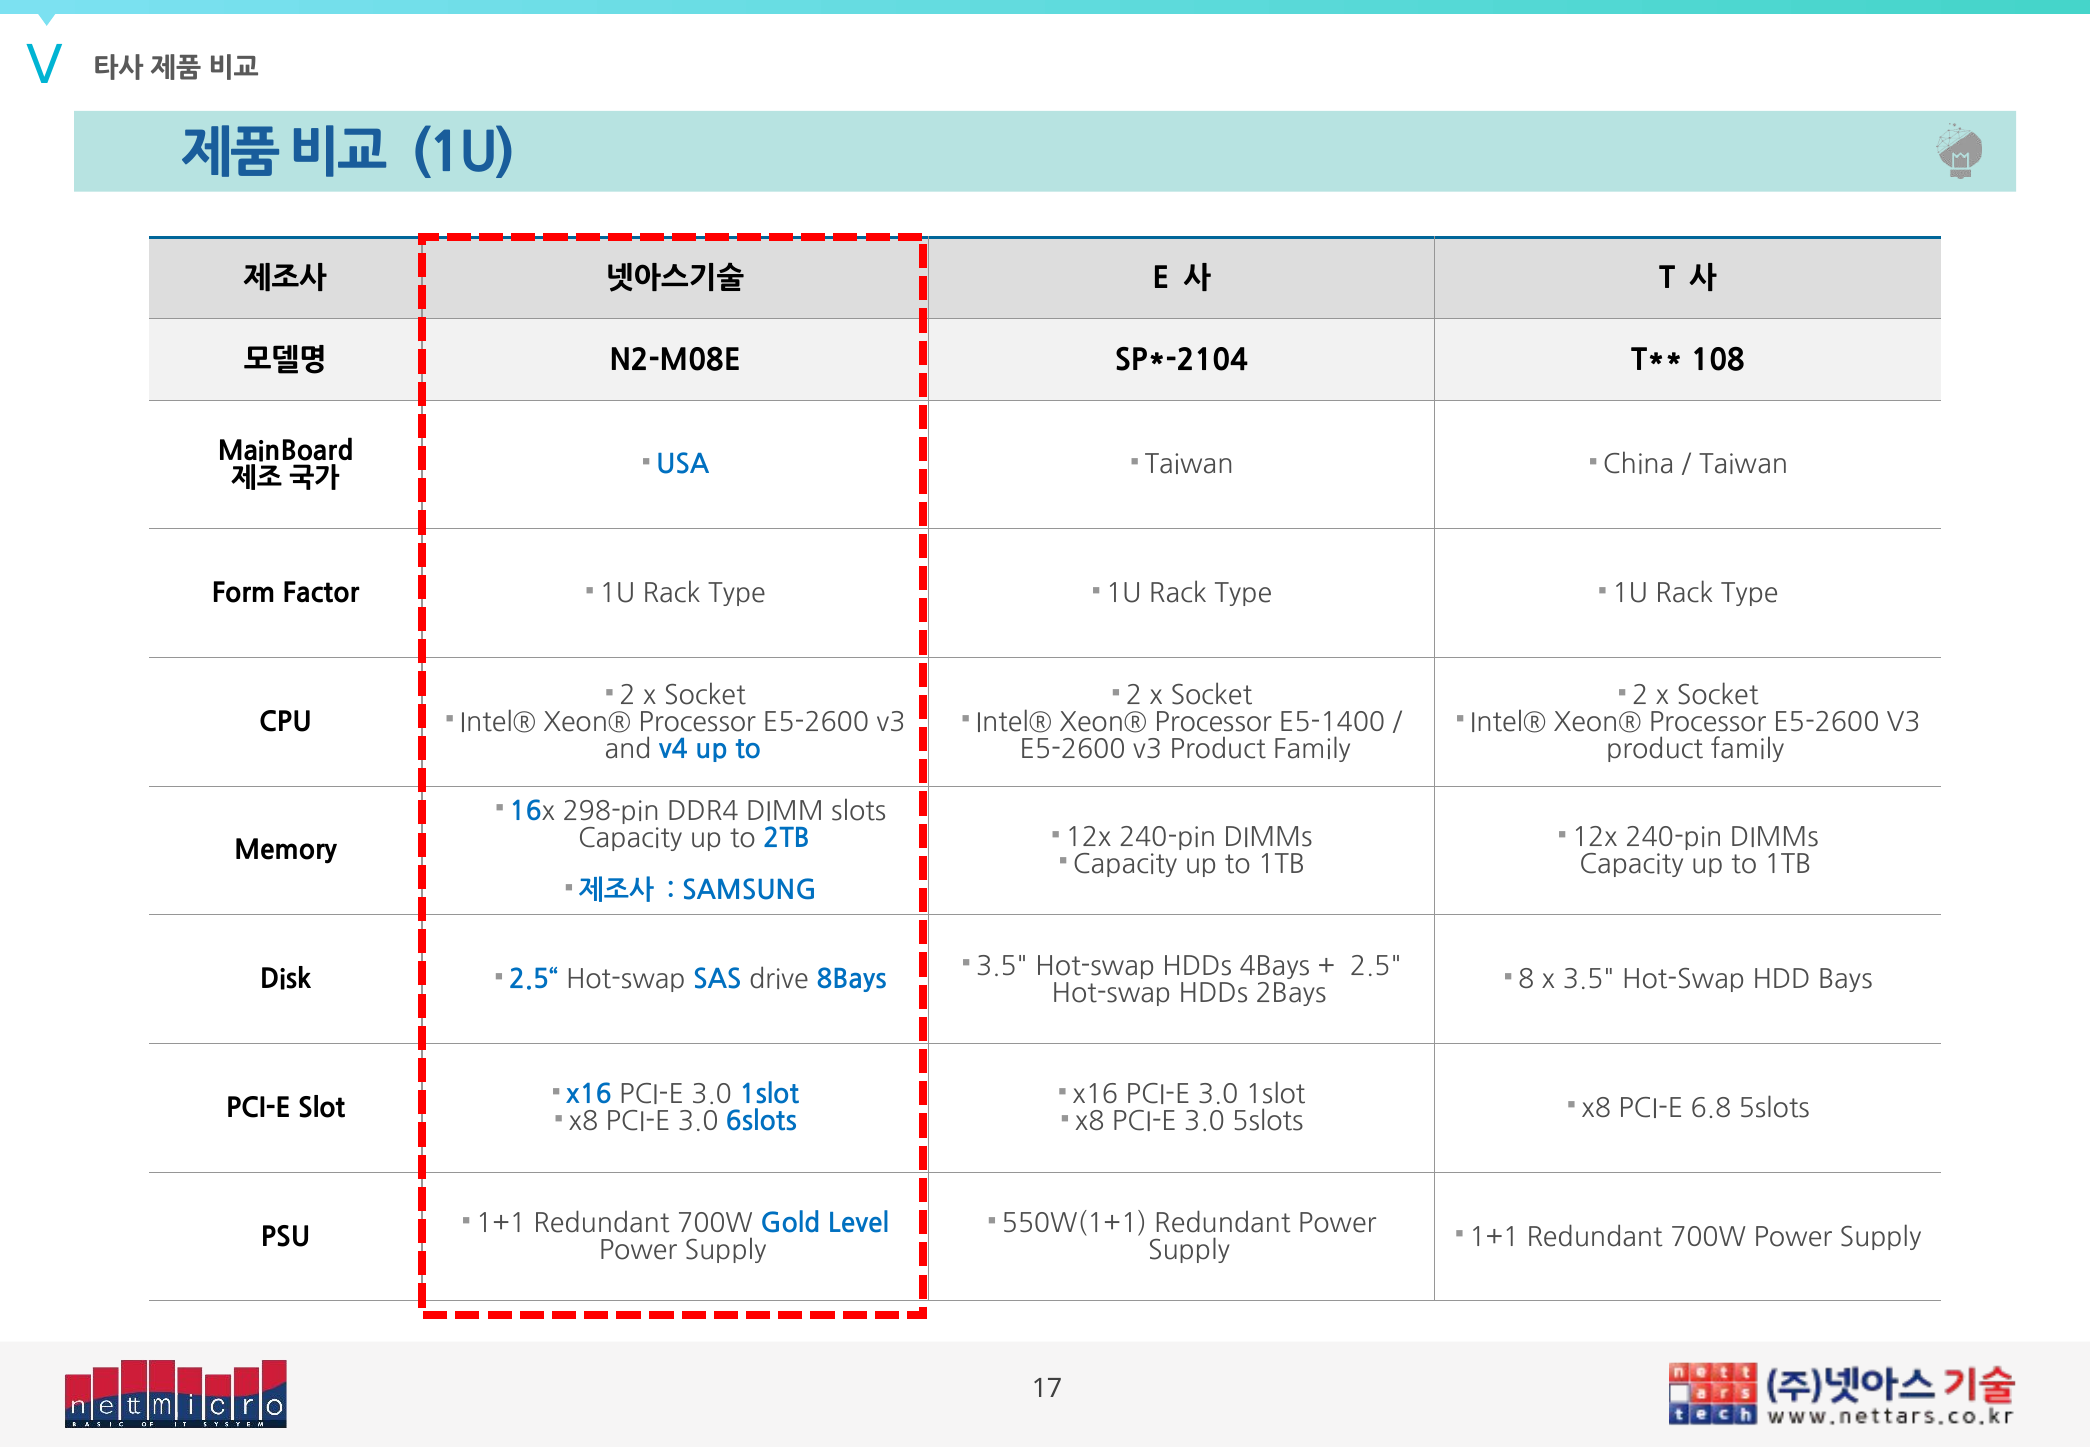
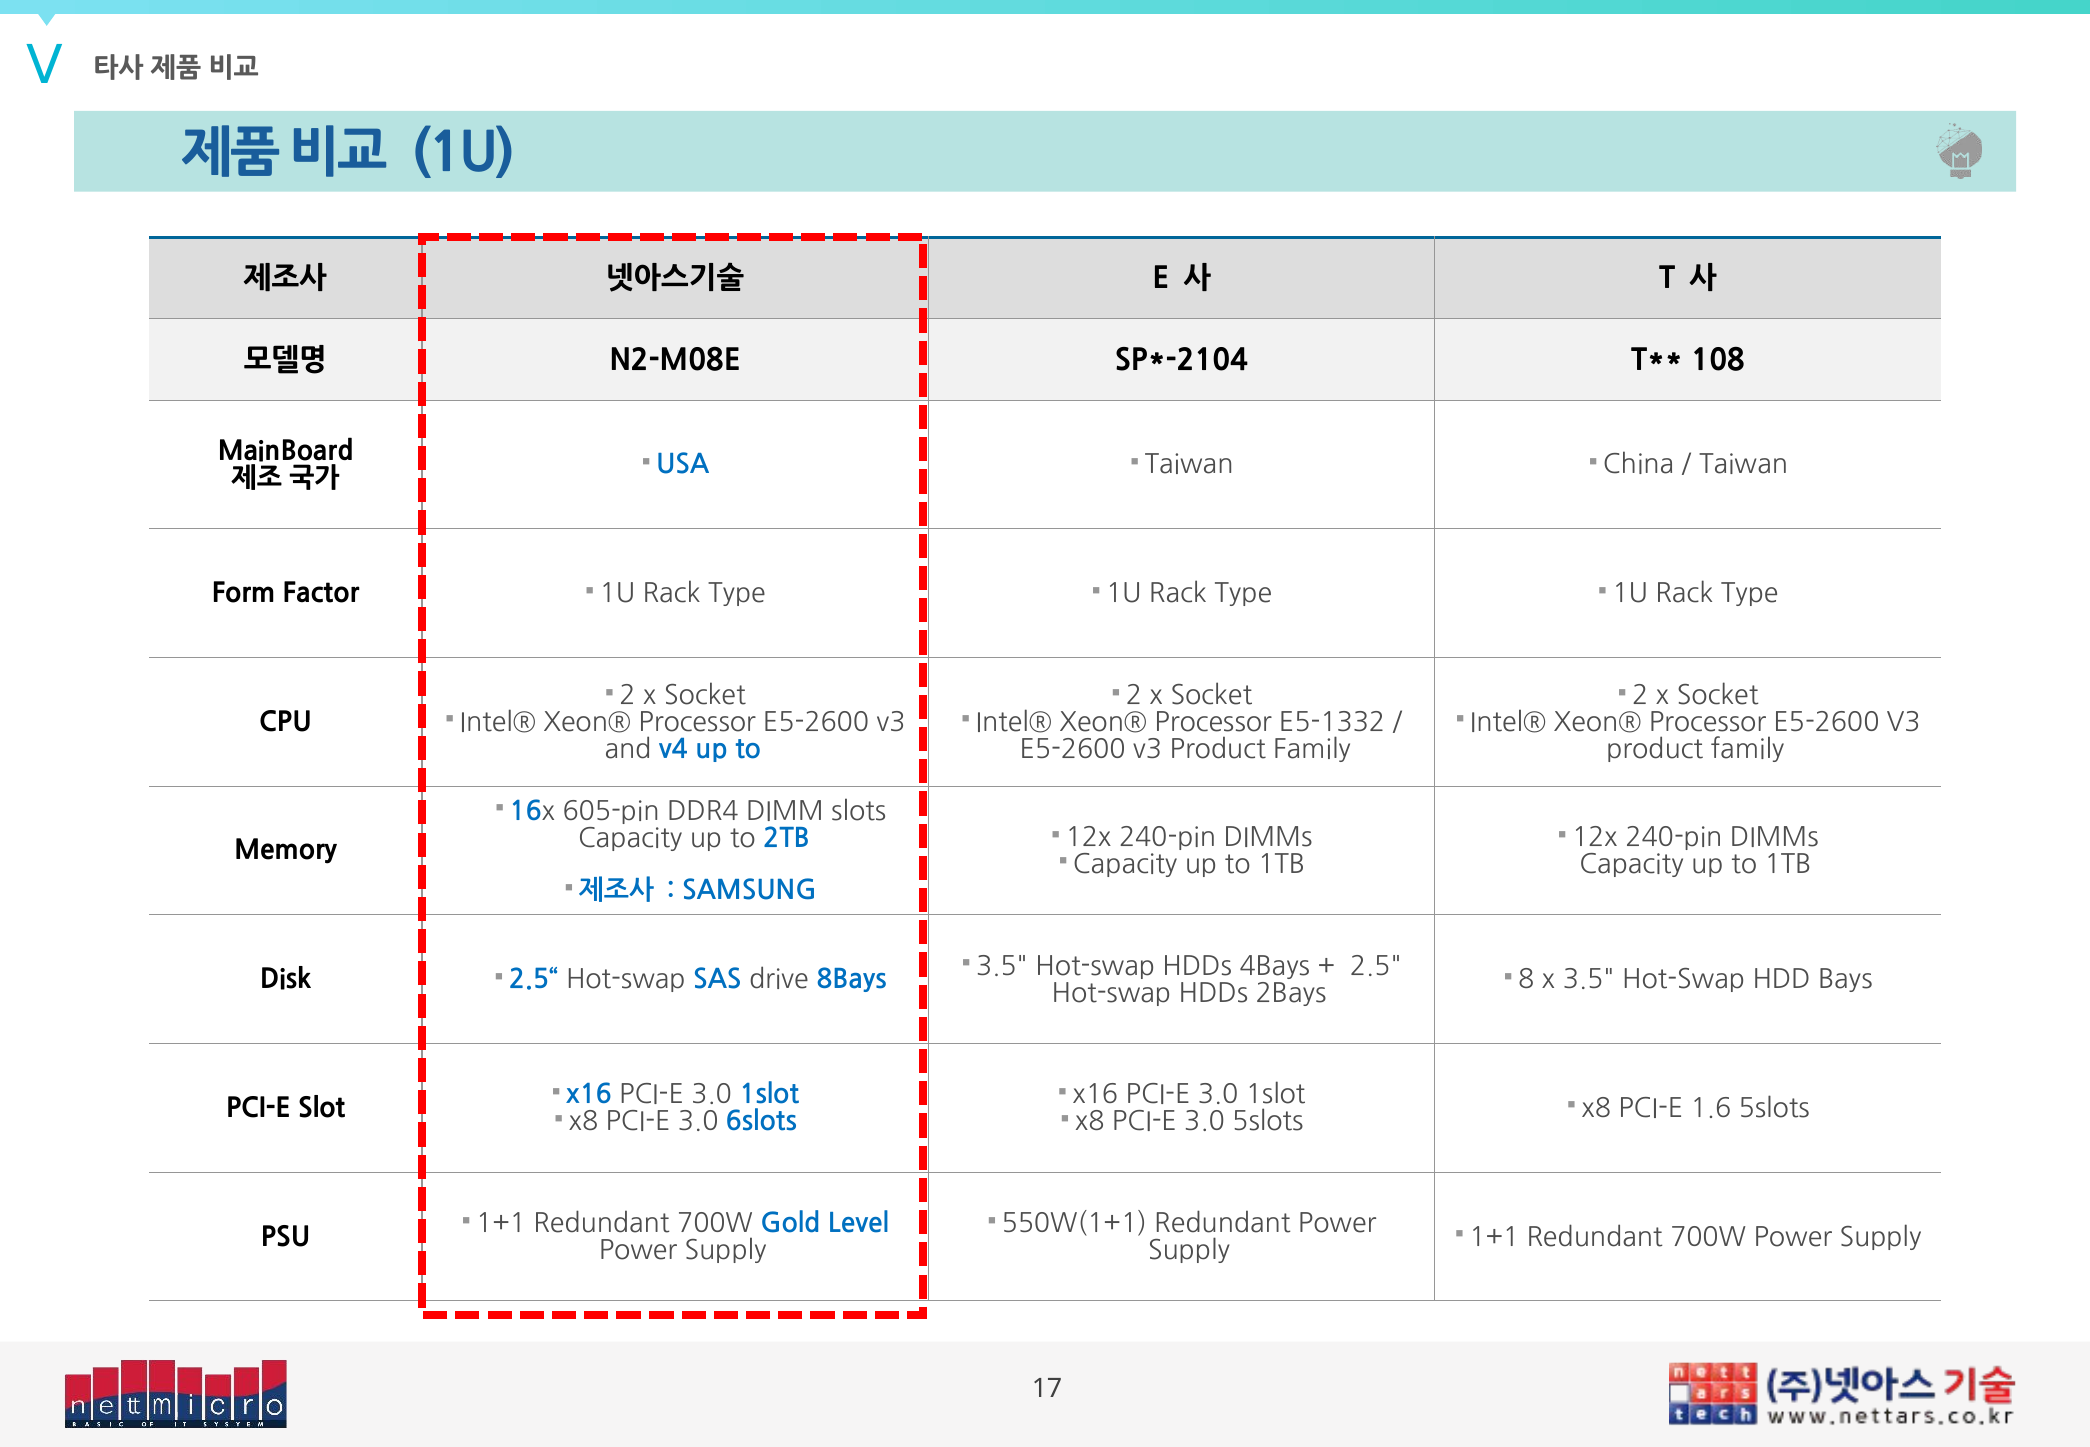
E5-1400: E5-1400 -> E5-1332 (1332, 722)
298-pin: 298-pin -> 605-pin (611, 811)
6.8: 6.8 -> 1.6 (1711, 1108)
